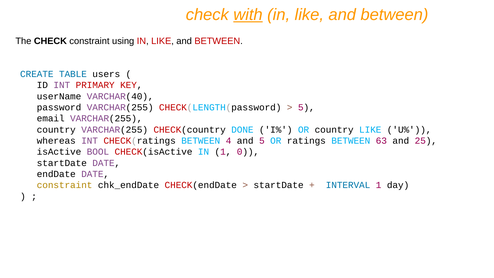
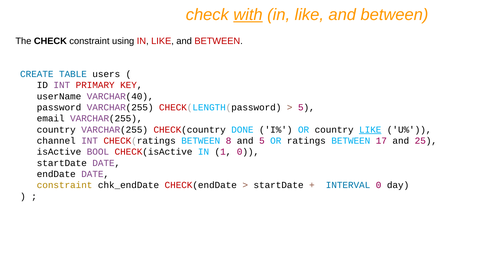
LIKE underline: none -> present (370, 130)
whereas: whereas -> channel (56, 141)
4: 4 -> 8 (229, 141)
63: 63 -> 17 (381, 141)
INTERVAL 1: 1 -> 0 (379, 185)
